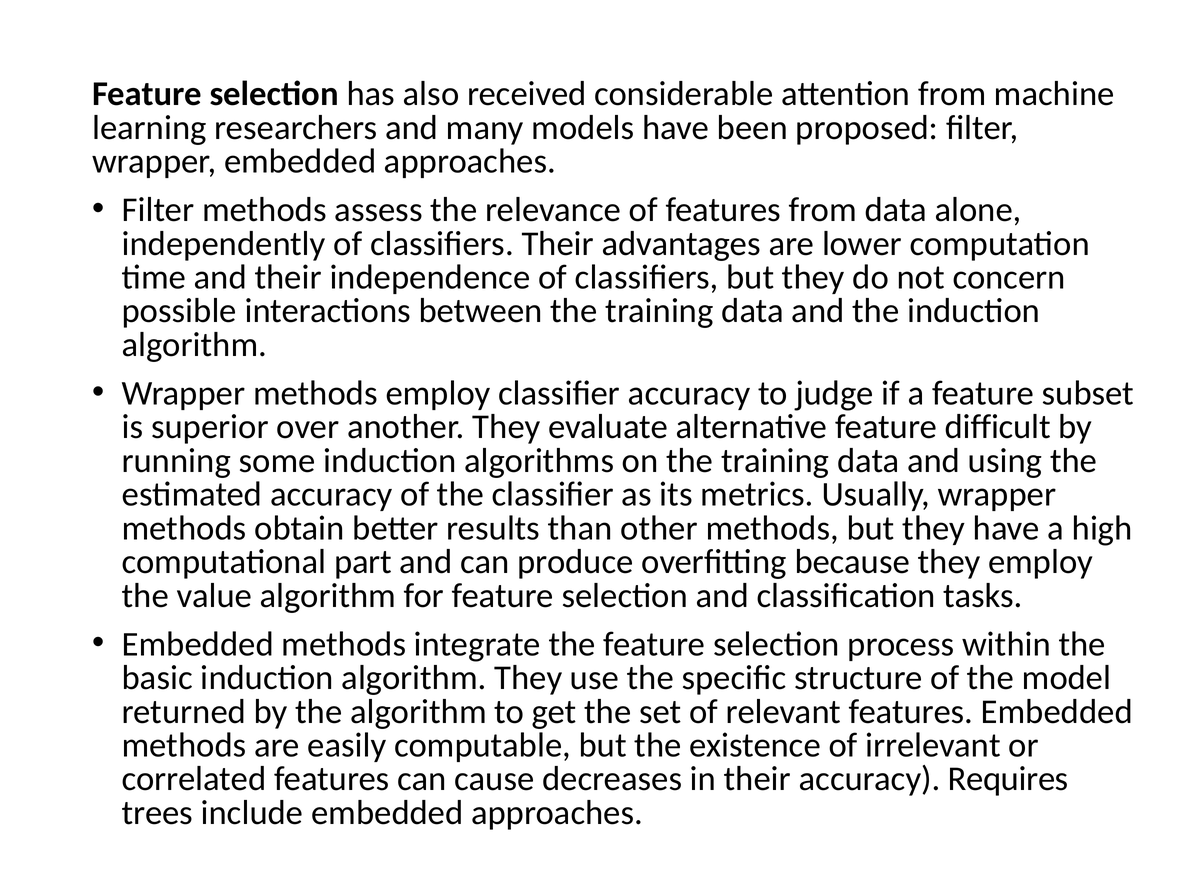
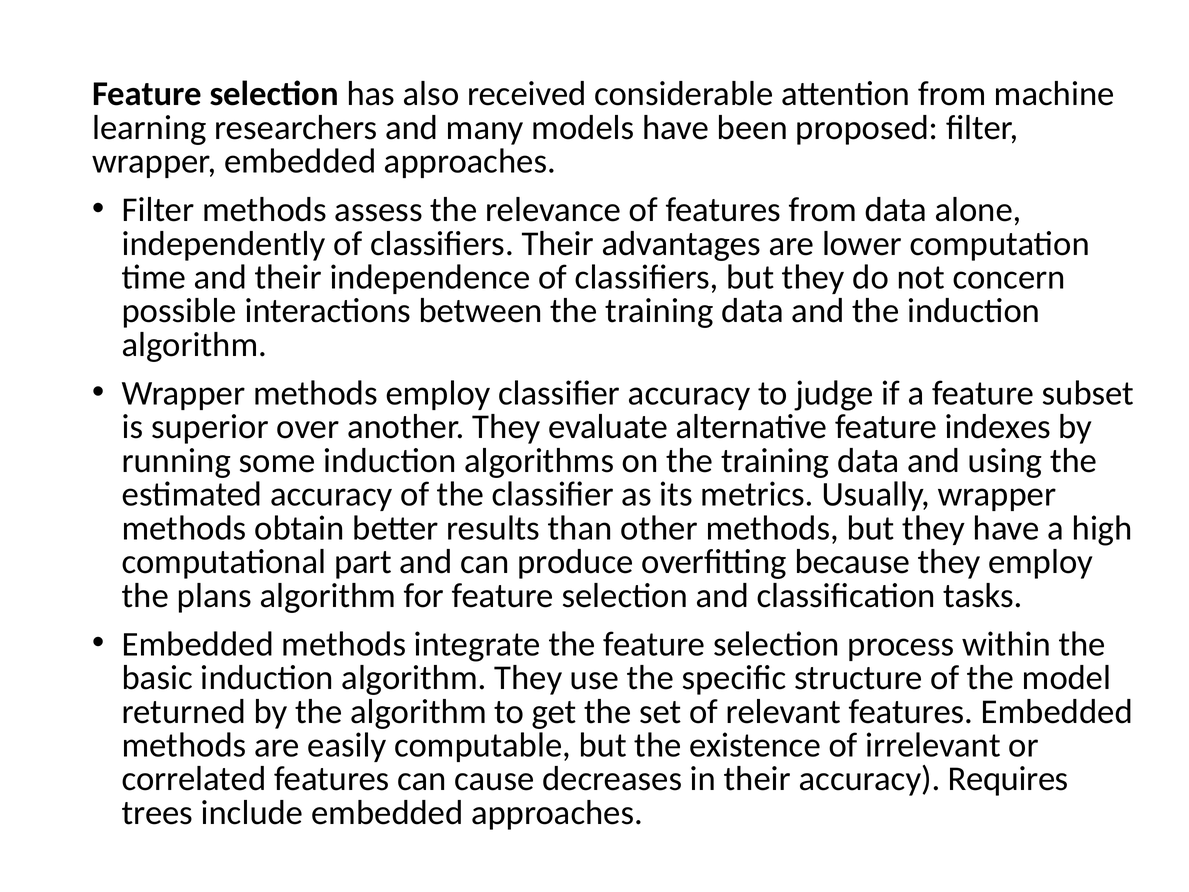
difficult: difficult -> indexes (998, 427)
value: value -> plans (214, 595)
